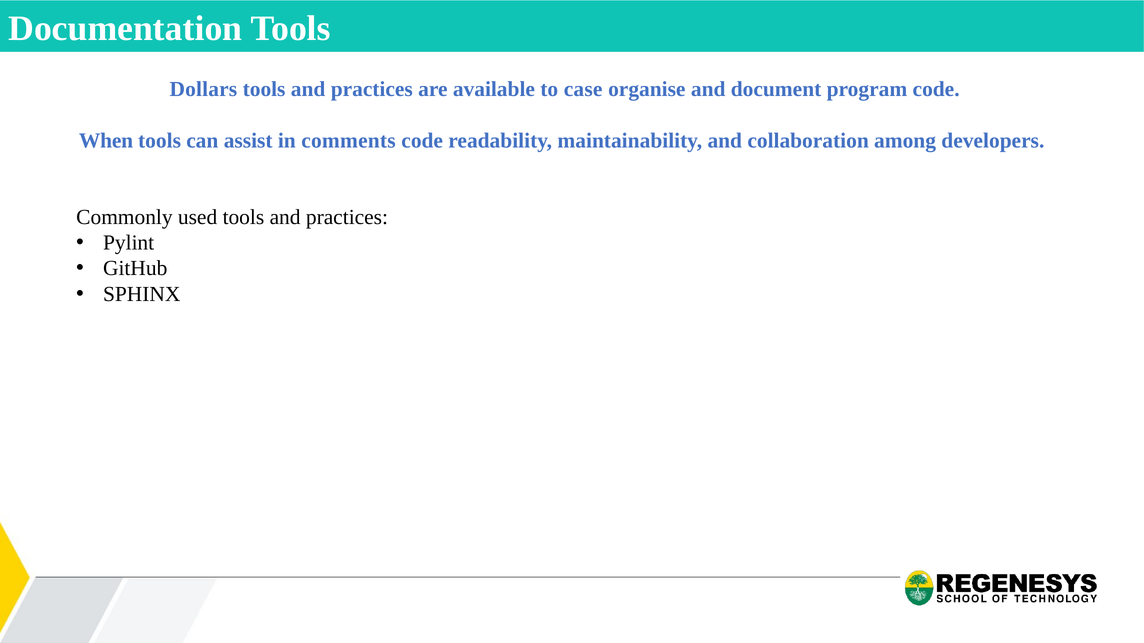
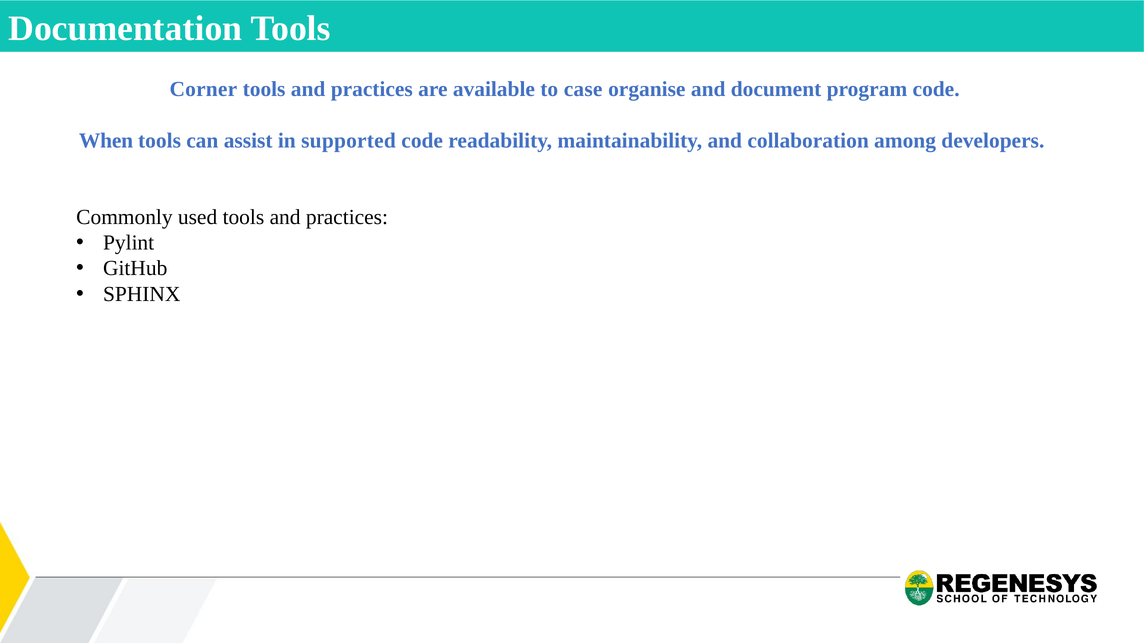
Dollars: Dollars -> Corner (203, 89)
comments: comments -> supported (349, 141)
